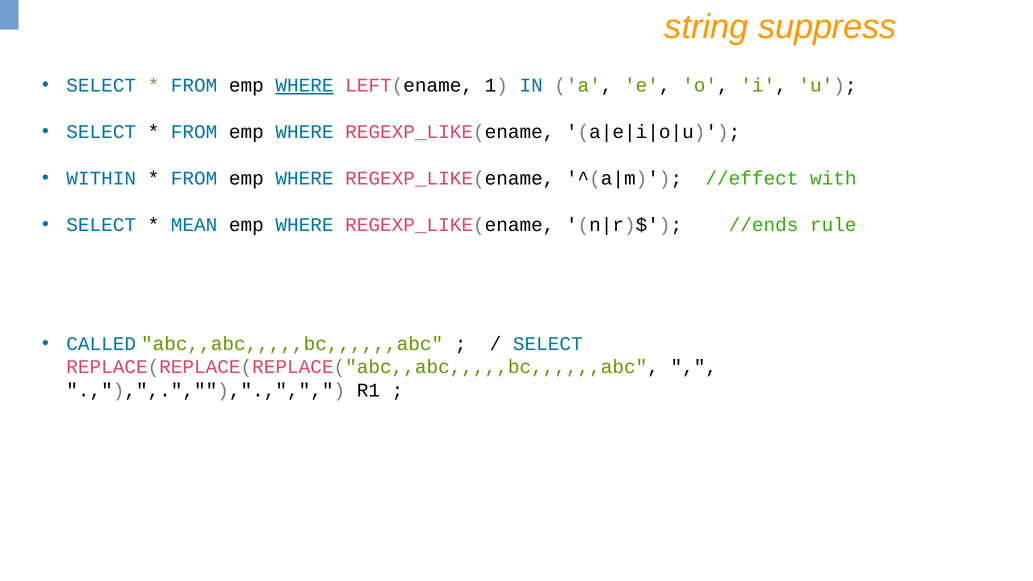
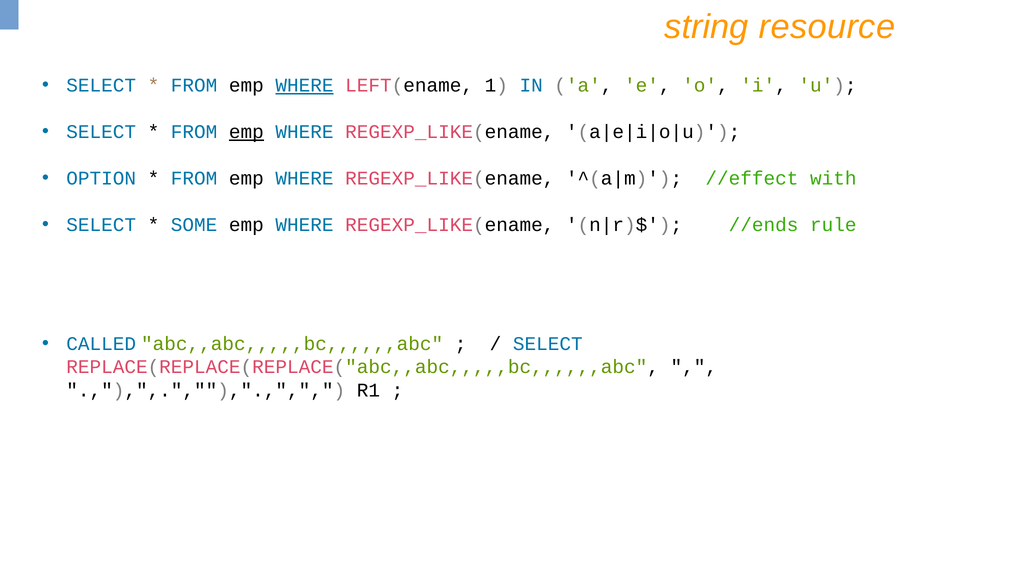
suppress: suppress -> resource (827, 27)
emp underline: none -> present (246, 132)
WITHIN: WITHIN -> OPTION (101, 178)
MEAN: MEAN -> SOME (194, 225)
